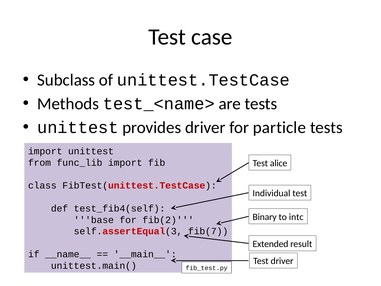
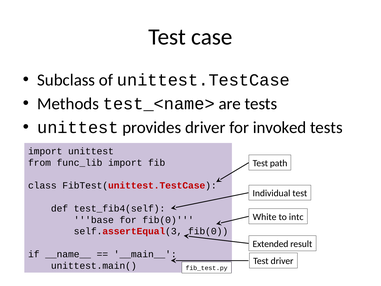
particle: particle -> invoked (280, 127)
alice: alice -> path (279, 163)
Binary: Binary -> White (265, 217)
for fib(2: fib(2 -> fib(0 (168, 220)
self.assertEqual(3 fib(7: fib(7 -> fib(0 (208, 231)
